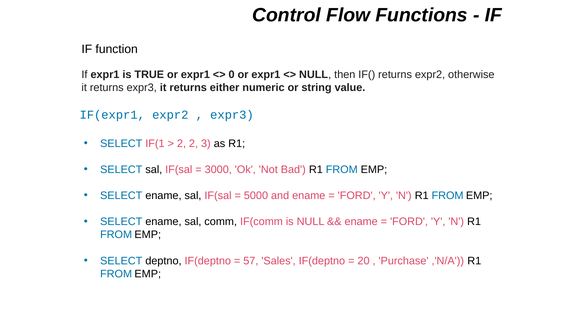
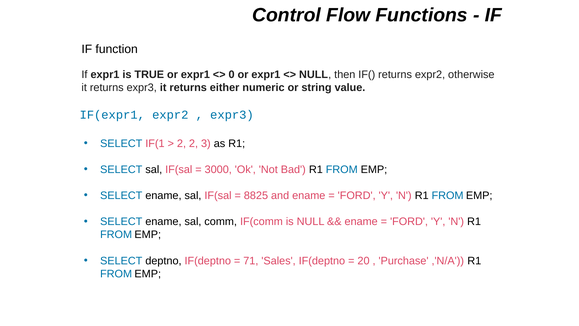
5000: 5000 -> 8825 (256, 195)
57: 57 -> 71 (251, 261)
